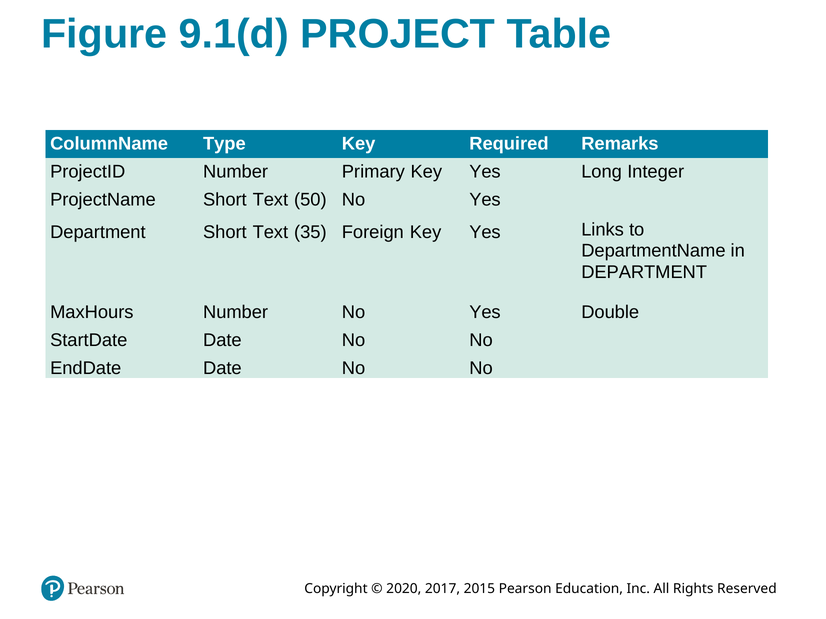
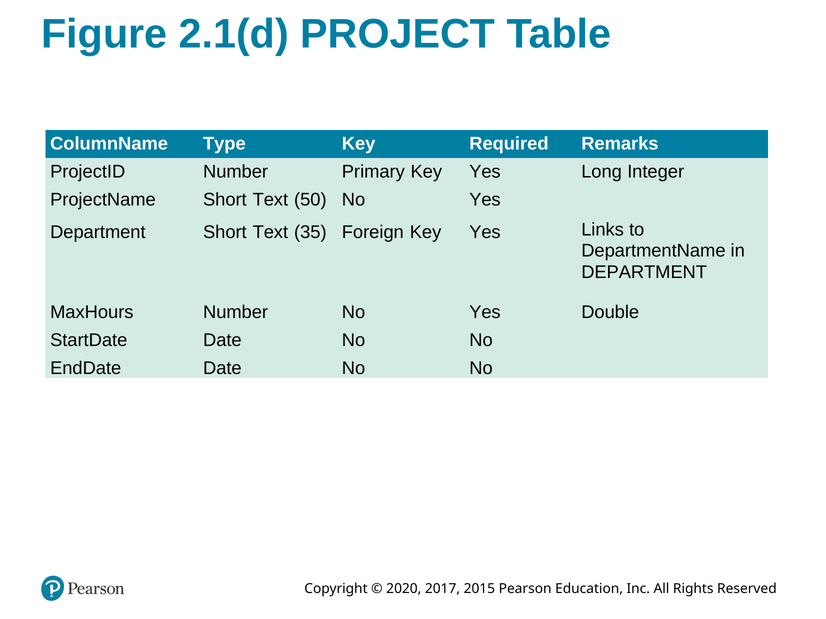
9.1(d: 9.1(d -> 2.1(d (234, 34)
